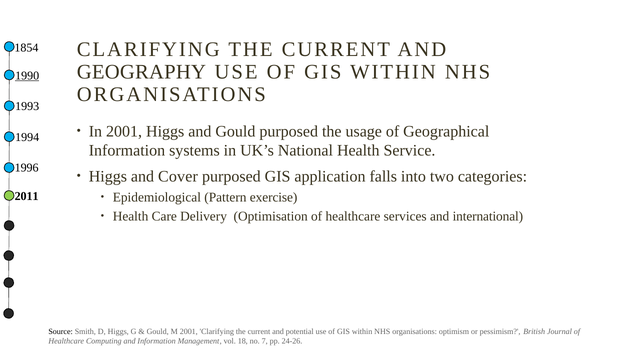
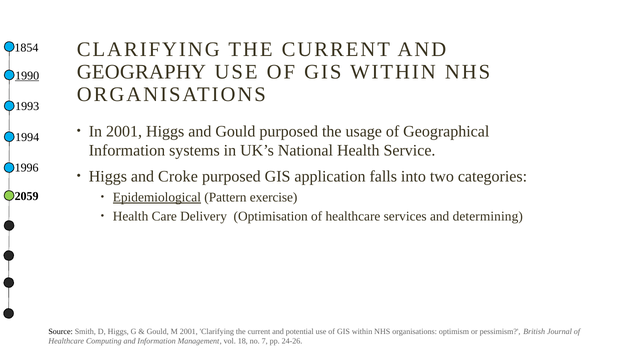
Cover: Cover -> Croke (178, 177)
2011: 2011 -> 2059 (27, 196)
Epidemiological underline: none -> present (157, 197)
international: international -> determining (488, 217)
